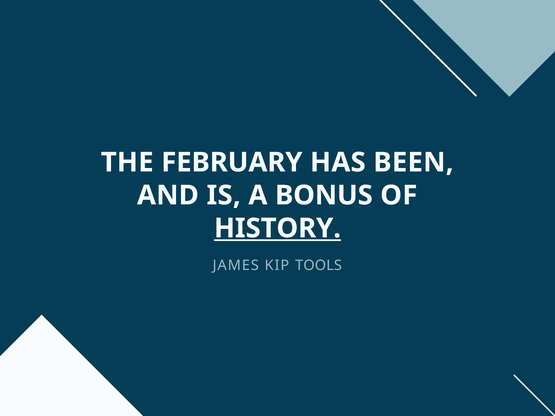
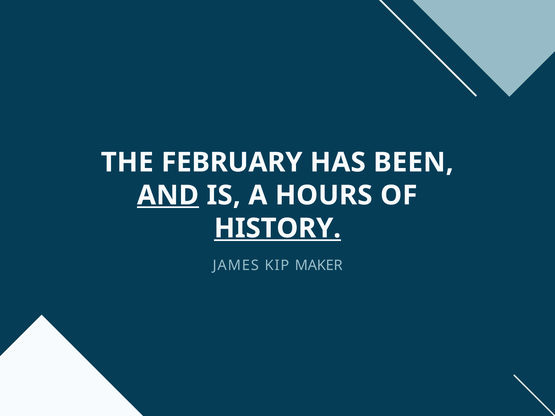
AND underline: none -> present (168, 195)
BONUS: BONUS -> HOURS (324, 195)
TOOLS: TOOLS -> MAKER (319, 266)
